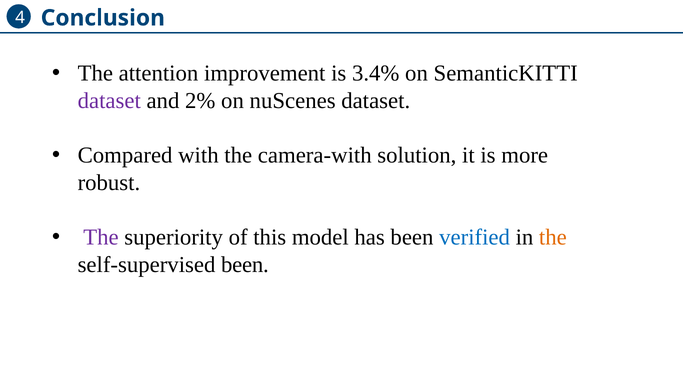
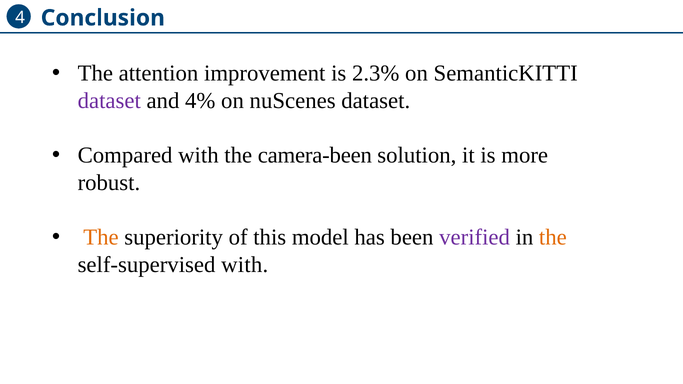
3.4%: 3.4% -> 2.3% (376, 73)
2%: 2% -> 4% (200, 101)
camera-with: camera-with -> camera-been (315, 155)
The colour: purple -> orange (101, 237)
verified colour: blue -> purple (475, 237)
self-supervised been: been -> with (245, 265)
